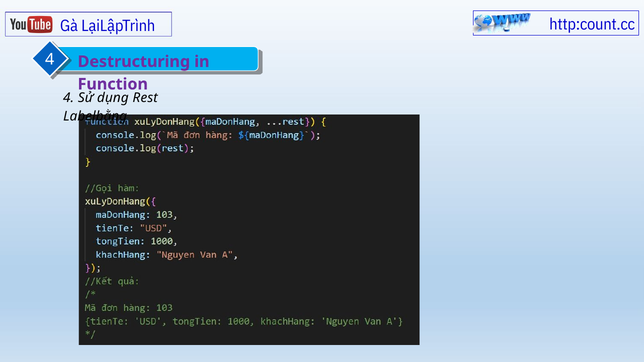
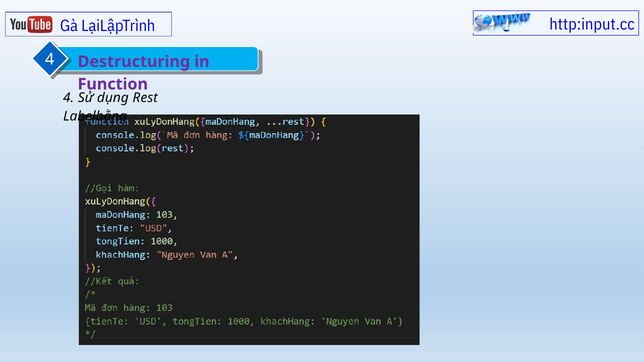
http:count.cc: http:count.cc -> http:input.cc (592, 25)
